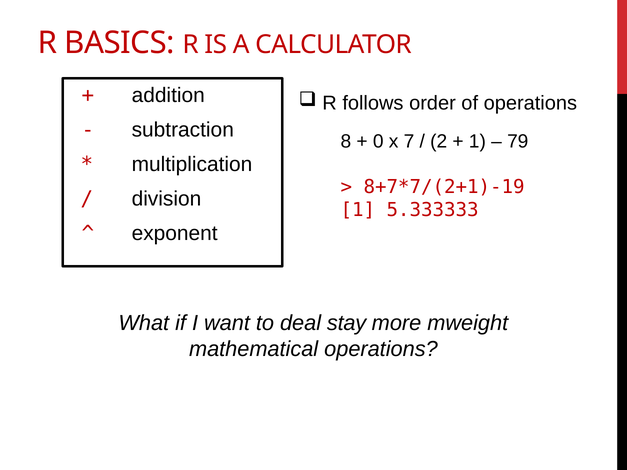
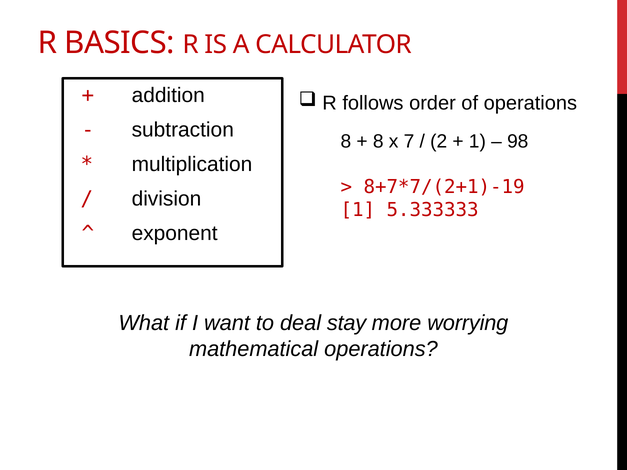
0: 0 -> 8 (378, 141)
79: 79 -> 98 (518, 141)
mweight: mweight -> worrying (468, 323)
